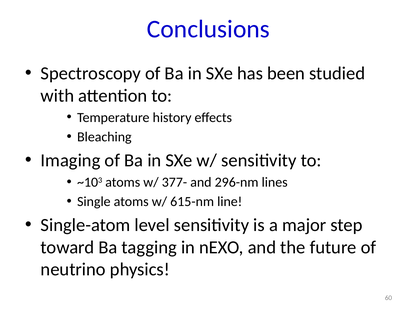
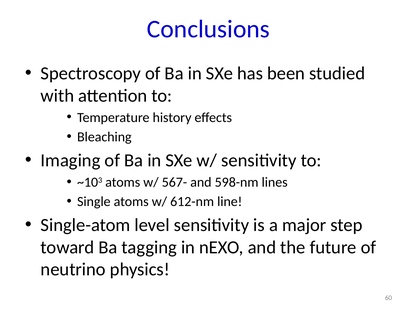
377-: 377- -> 567- (174, 183)
296-nm: 296-nm -> 598-nm (237, 183)
615-nm: 615-nm -> 612-nm (192, 202)
